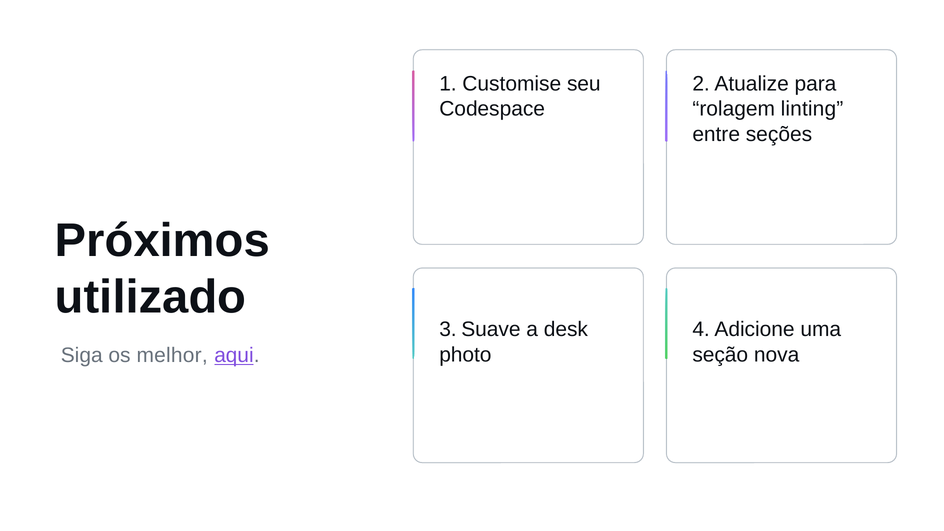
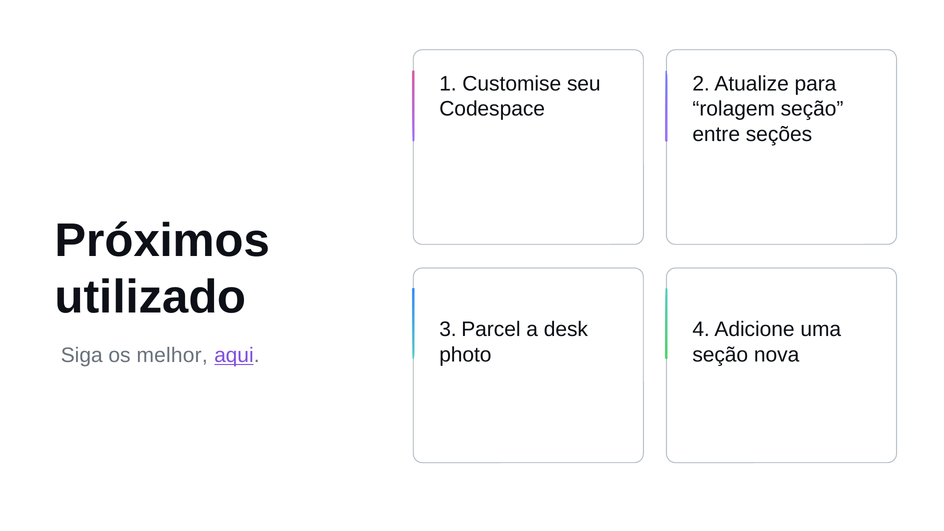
rolagem linting: linting -> seção (812, 109)
Suave: Suave -> Parcel (491, 330)
